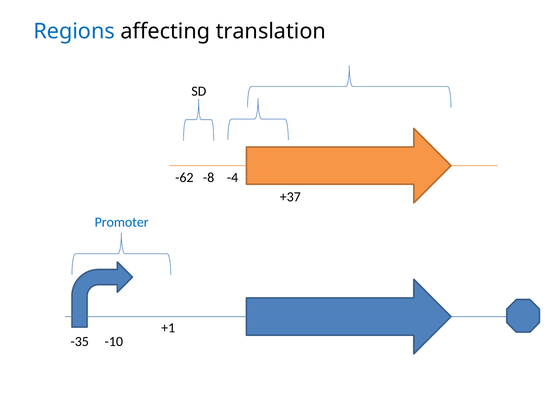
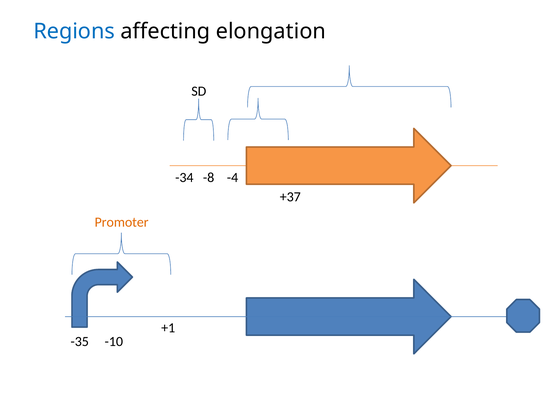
translation: translation -> elongation (271, 31)
-62: -62 -> -34 (184, 177)
Promoter colour: blue -> orange (122, 222)
